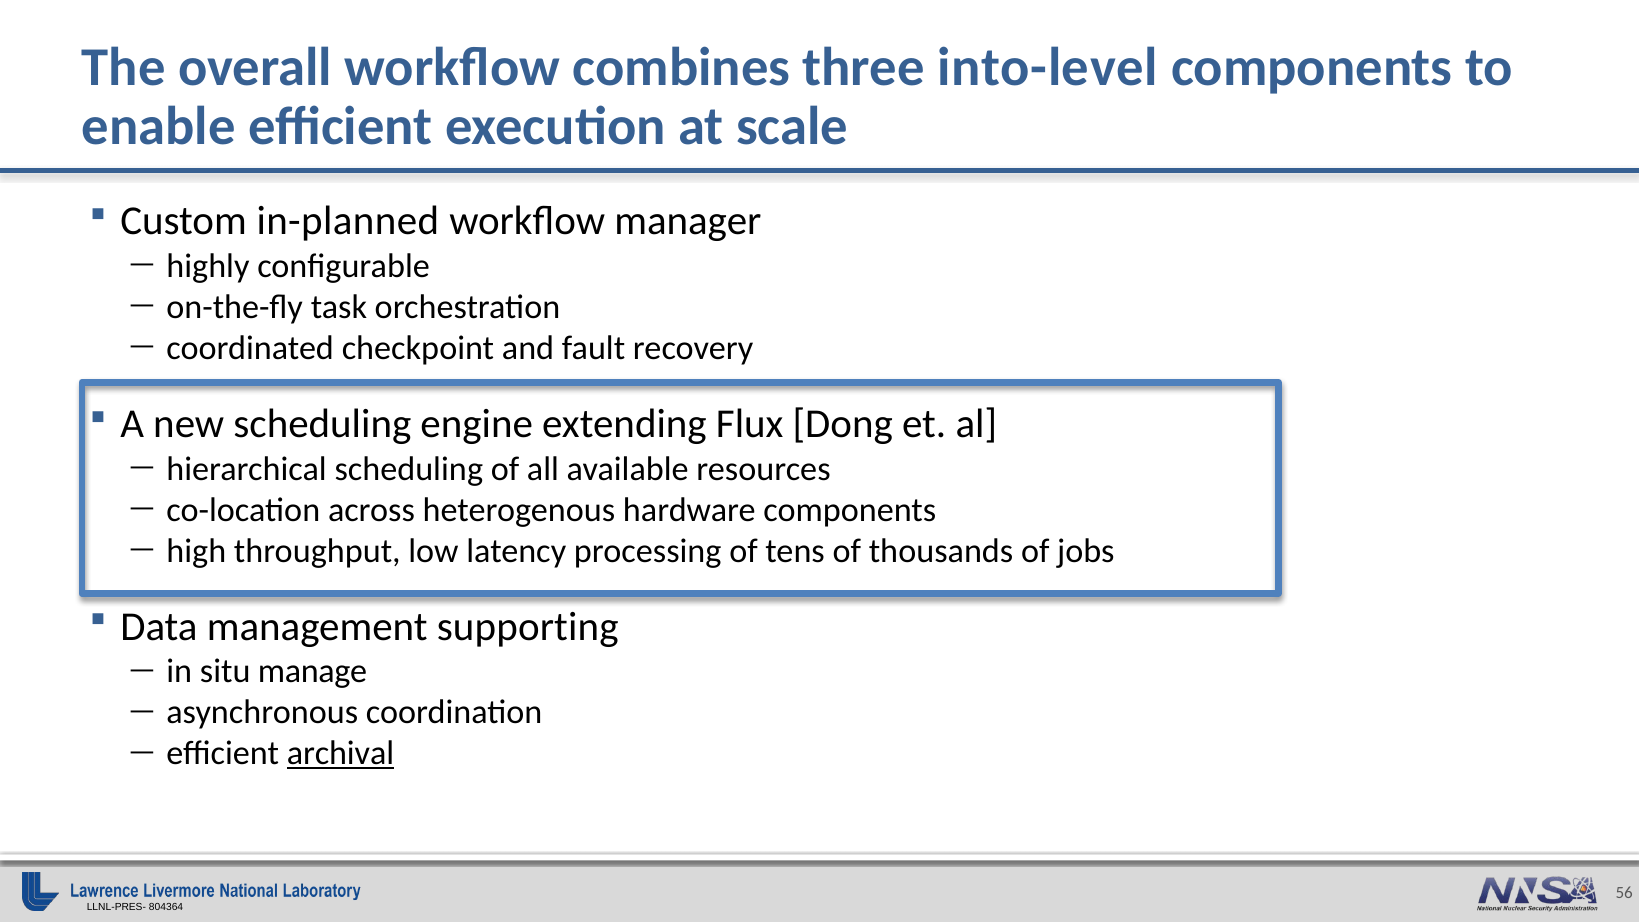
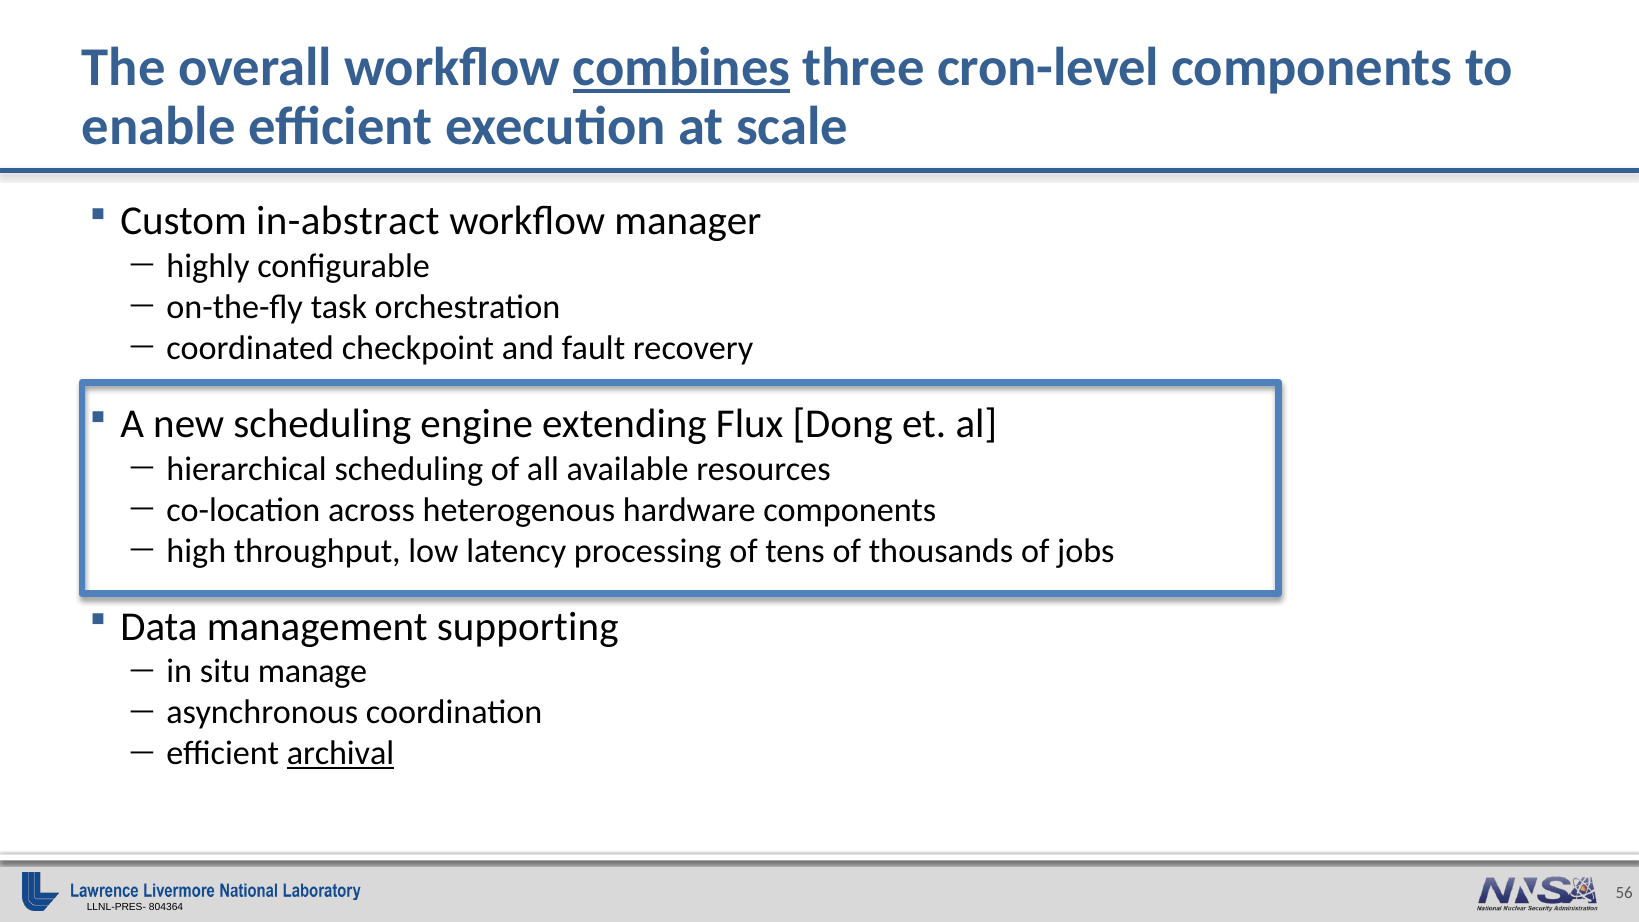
combines underline: none -> present (681, 67)
into-level: into-level -> cron-level (1048, 67)
in-planned: in-planned -> in-abstract (348, 221)
